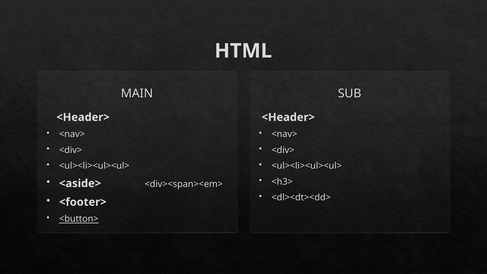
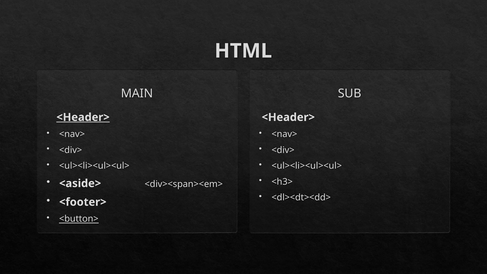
<Header> underline: none -> present (83, 117)
